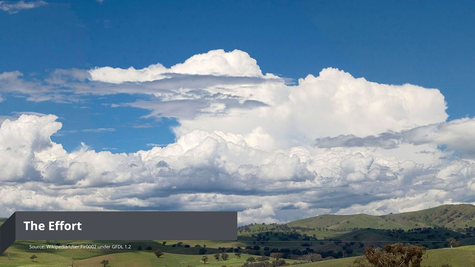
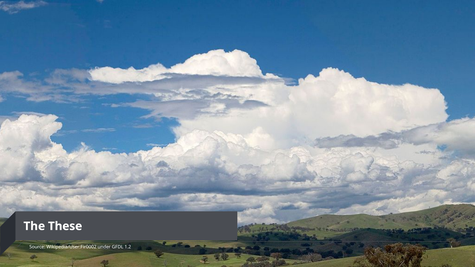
Effort: Effort -> These (65, 226)
